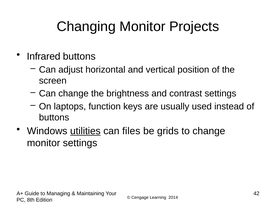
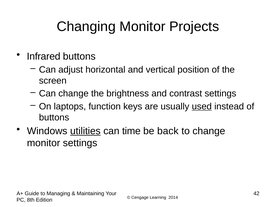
used underline: none -> present (202, 106)
files: files -> time (131, 131)
grids: grids -> back (168, 131)
